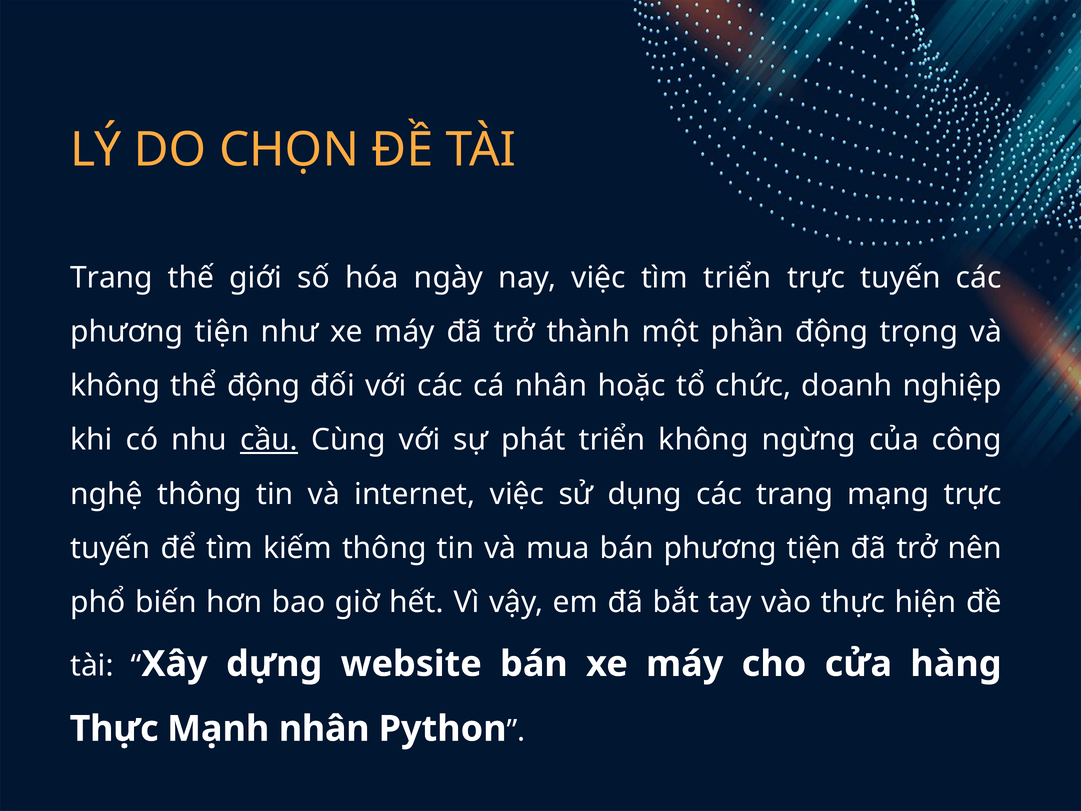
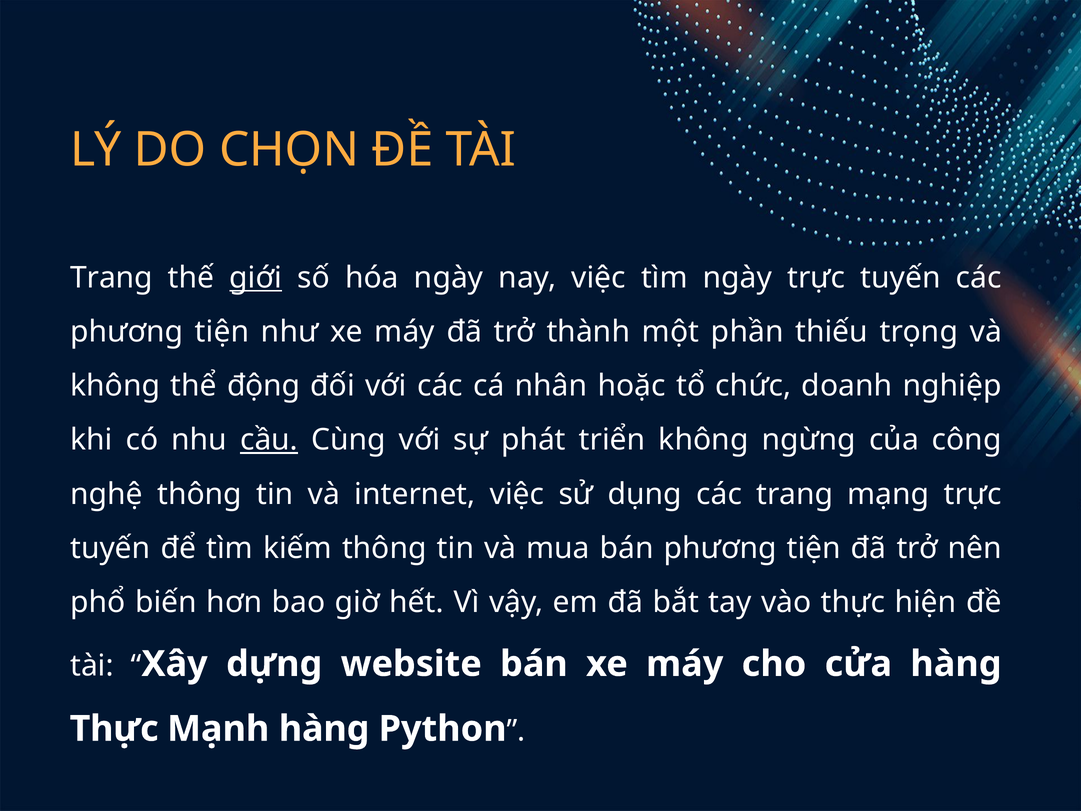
giới underline: none -> present (256, 278)
tìm triển: triển -> ngày (737, 278)
phần động: động -> thiếu (832, 332)
Mạnh nhân: nhân -> hàng (324, 729)
